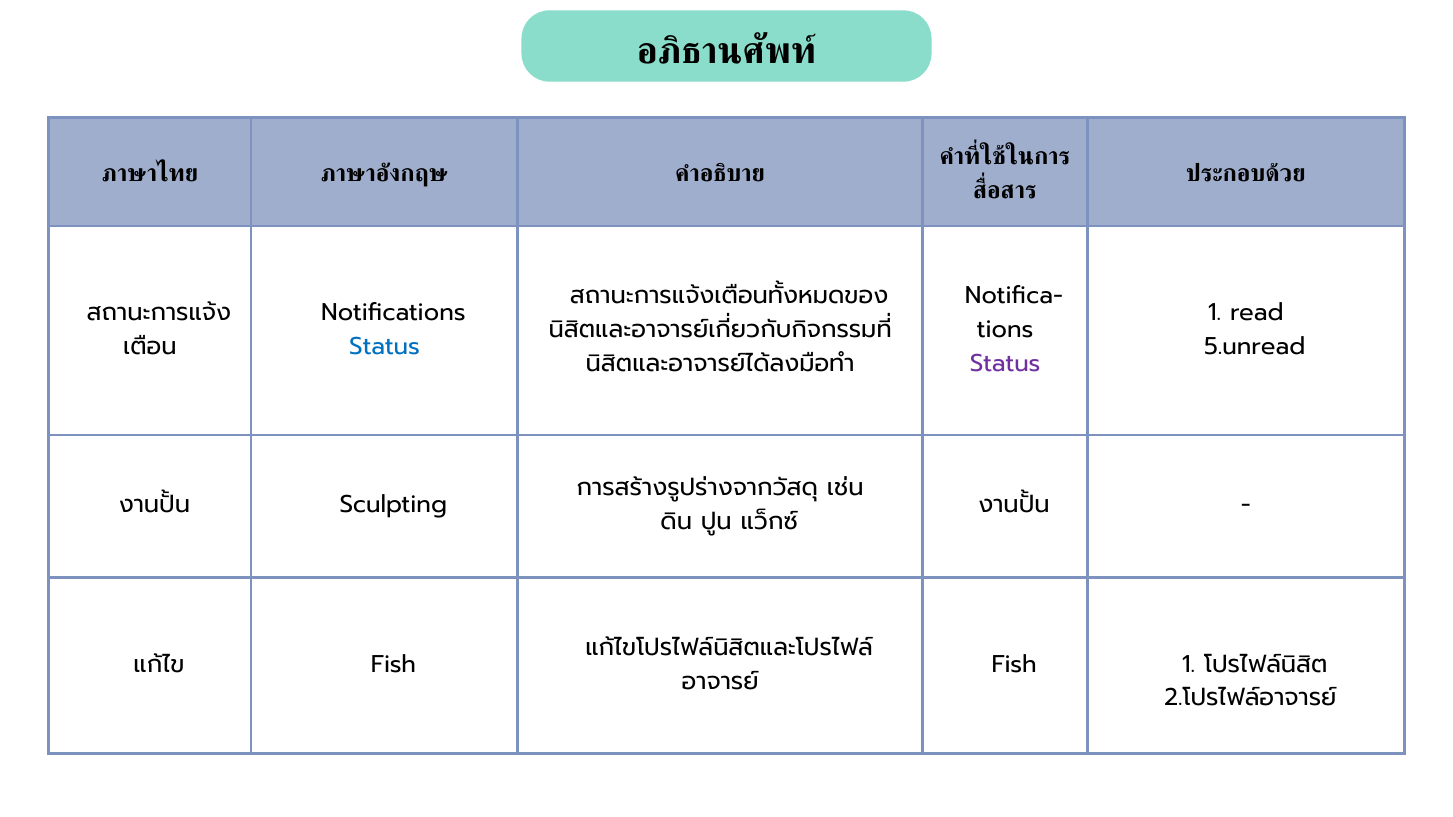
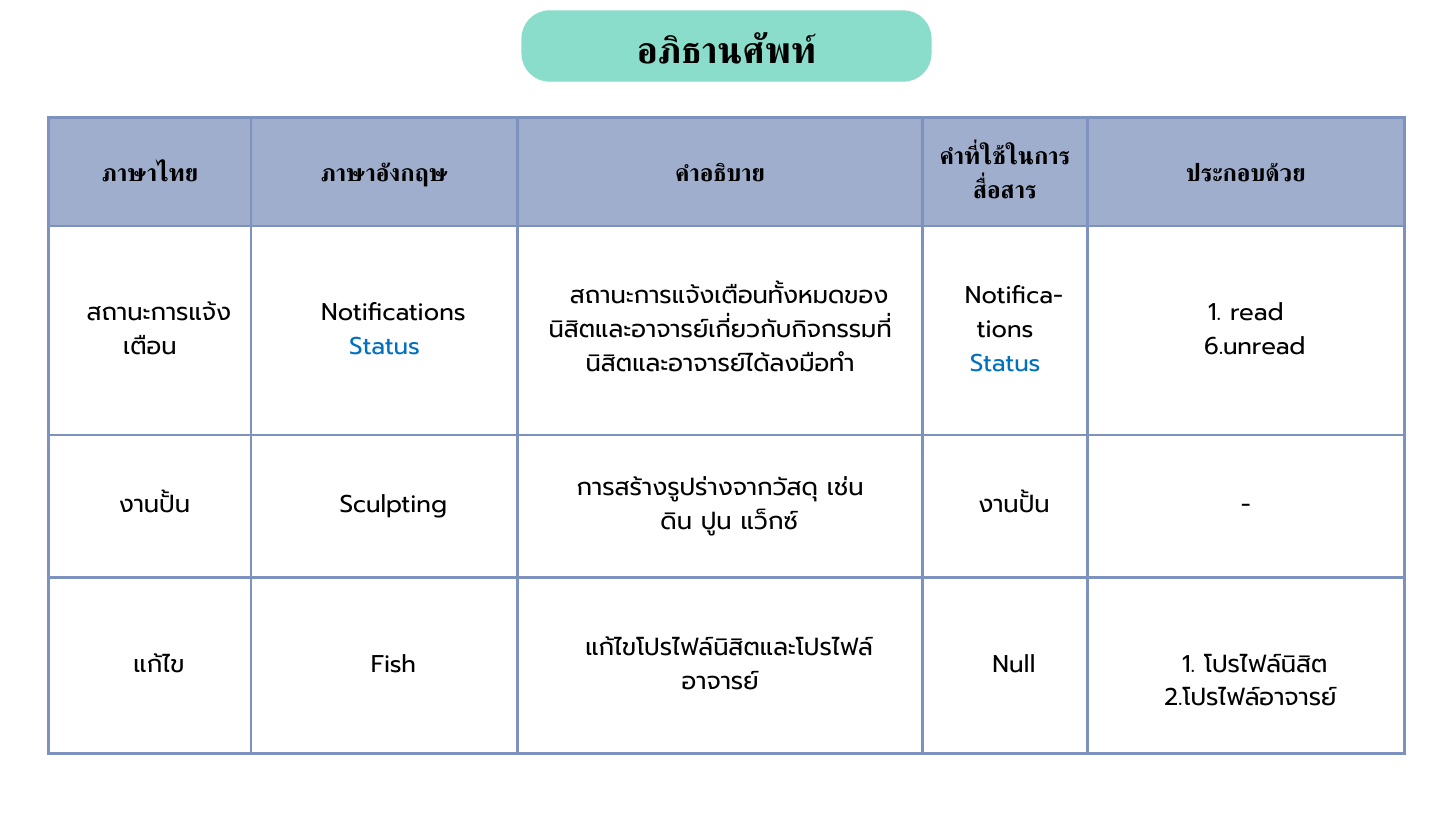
5.unread: 5.unread -> 6.unread (1255, 346)
Status colour: purple -> blue (1005, 363)
Fish: Fish -> Null (1014, 664)
